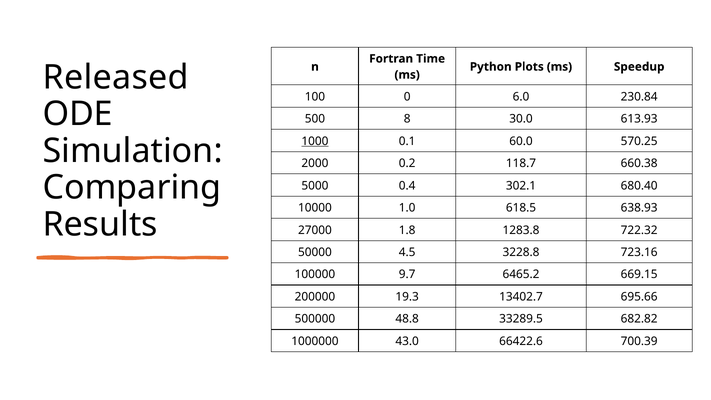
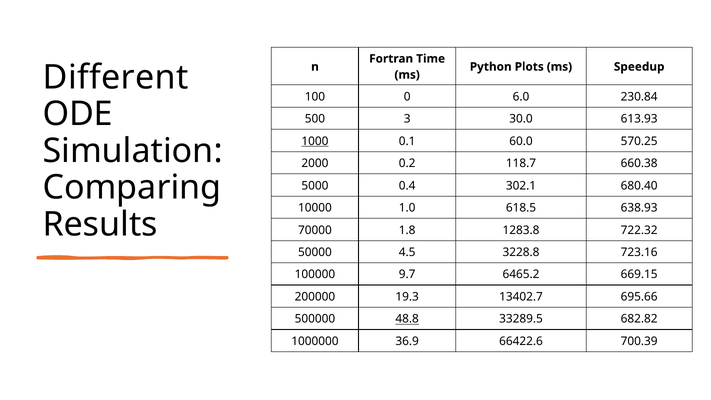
Released: Released -> Different (116, 77)
8: 8 -> 3 (407, 119)
27000: 27000 -> 70000 (315, 230)
48.8 underline: none -> present (407, 319)
43.0: 43.0 -> 36.9 (407, 341)
